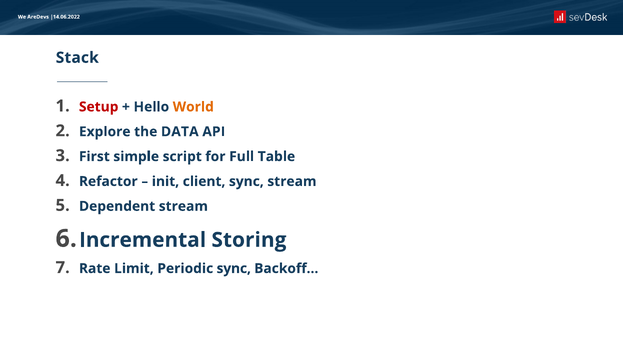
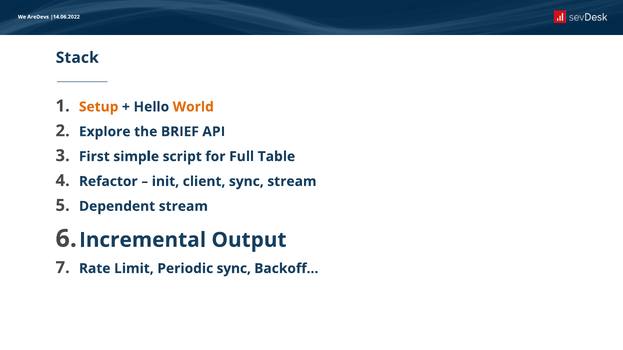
Setup colour: red -> orange (99, 107)
DATA: DATA -> BRIEF (180, 132)
Storing: Storing -> Output (249, 240)
